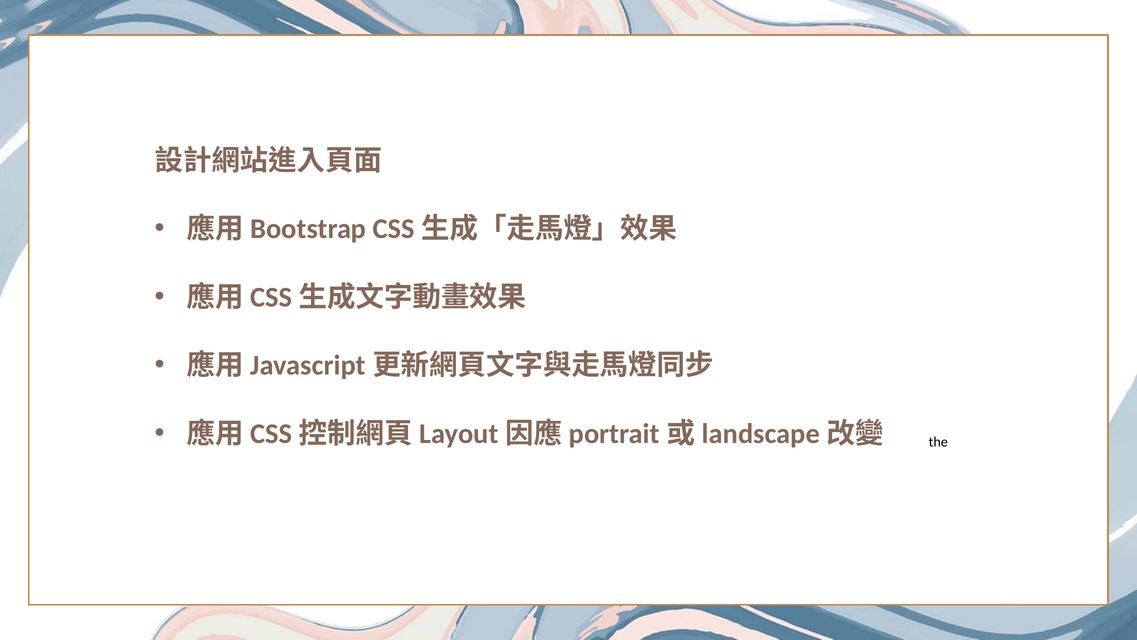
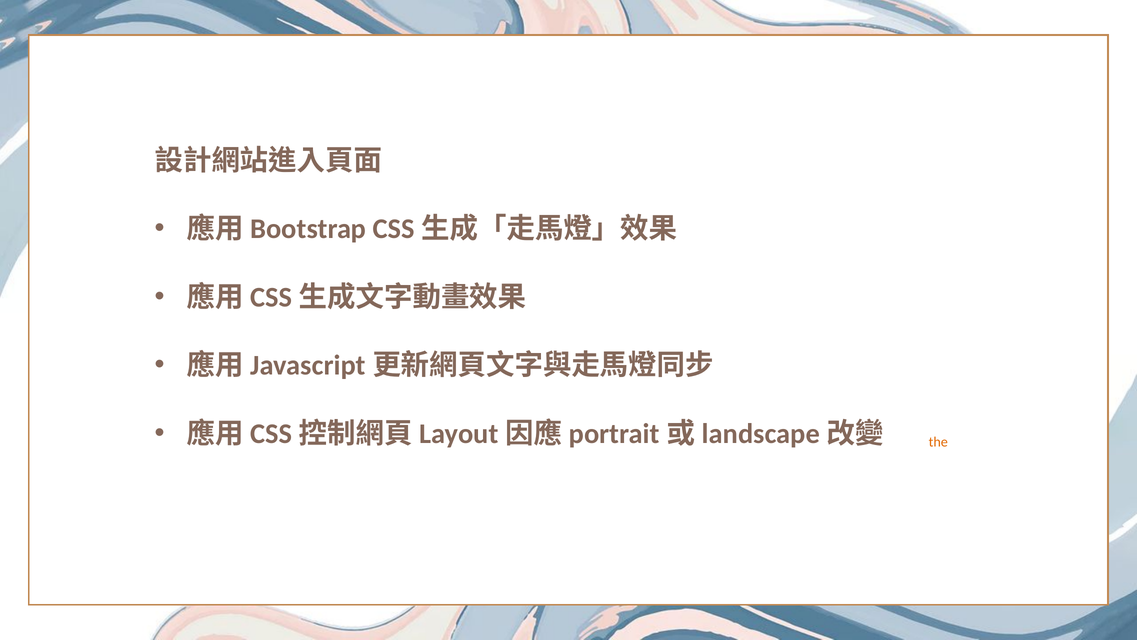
the colour: black -> orange (938, 442)
